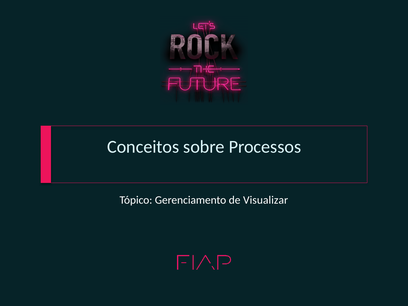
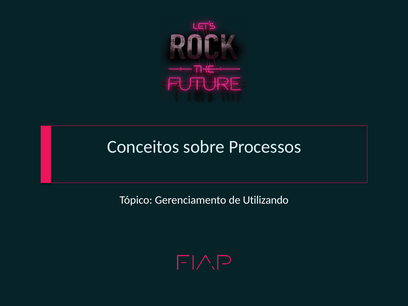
Visualizar: Visualizar -> Utilizando (266, 200)
